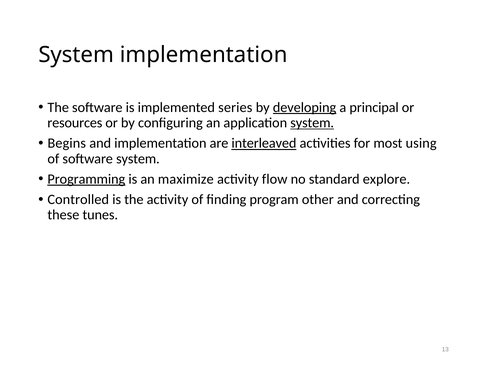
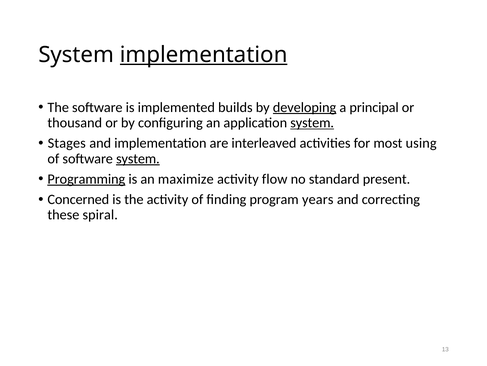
implementation underline: none -> present (204, 55)
series: series -> builds (235, 107)
resources: resources -> thousand (75, 123)
Begins: Begins -> Stages (67, 143)
interleaved underline: present -> none (264, 143)
system underline: none -> present (138, 158)
explore: explore -> present (387, 179)
Controlled: Controlled -> Concerned (78, 199)
other: other -> years (318, 199)
tunes: tunes -> spiral (100, 215)
